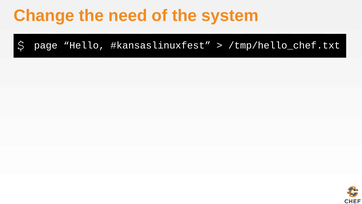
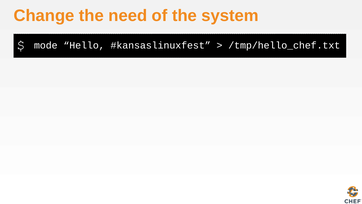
page: page -> mode (46, 45)
